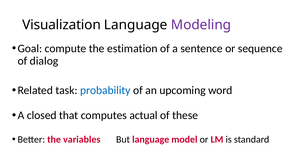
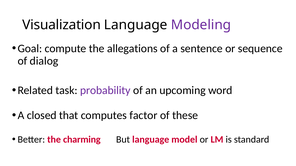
estimation: estimation -> allegations (132, 49)
probability colour: blue -> purple (105, 91)
actual: actual -> factor (143, 116)
variables: variables -> charming (82, 140)
